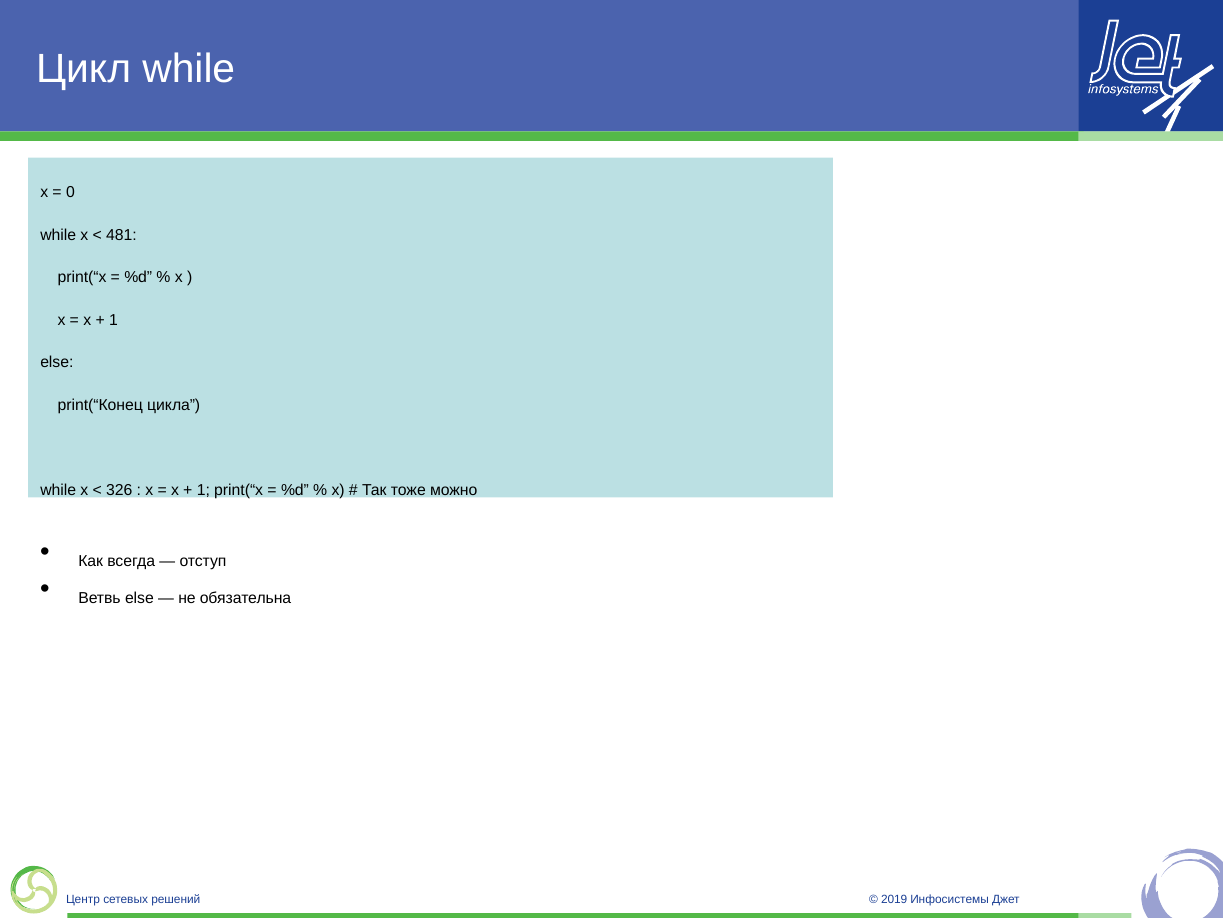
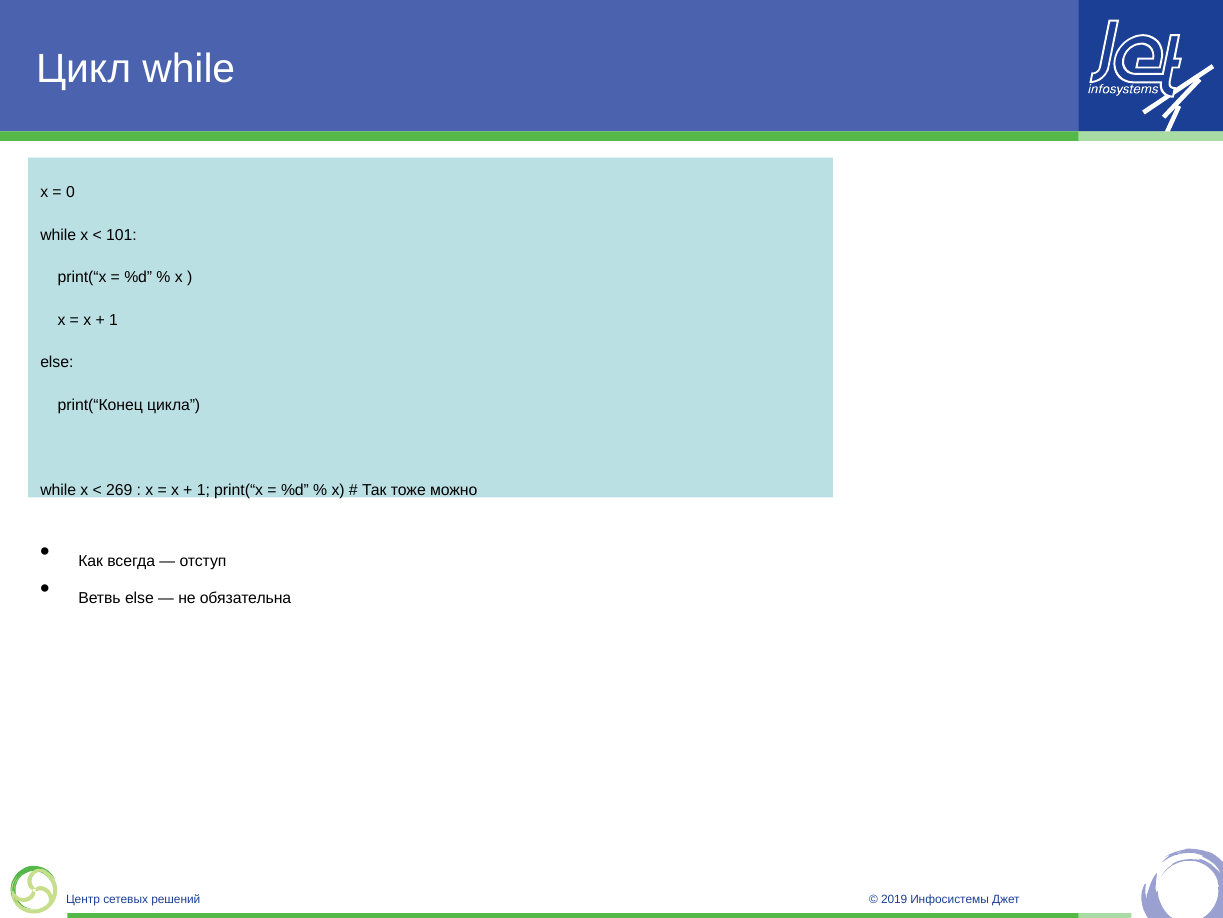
481: 481 -> 101 (121, 235)
326: 326 -> 269 (119, 490)
